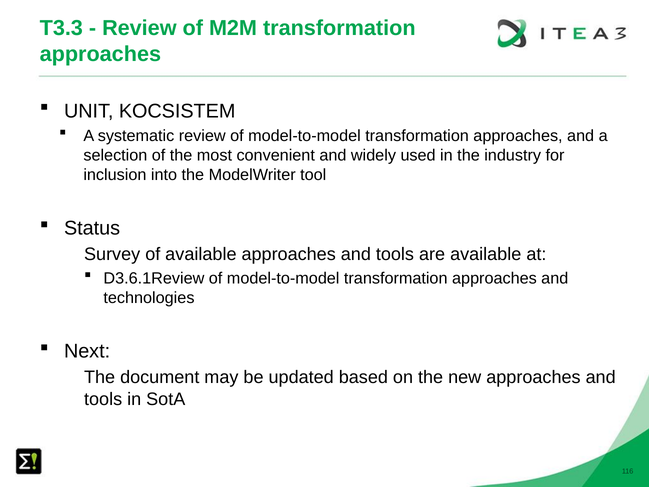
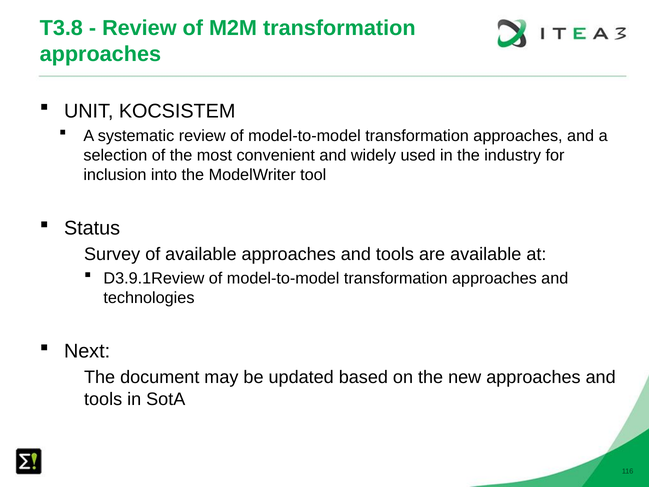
T3.3: T3.3 -> T3.8 (61, 28)
D3.6.1Review: D3.6.1Review -> D3.9.1Review (154, 278)
